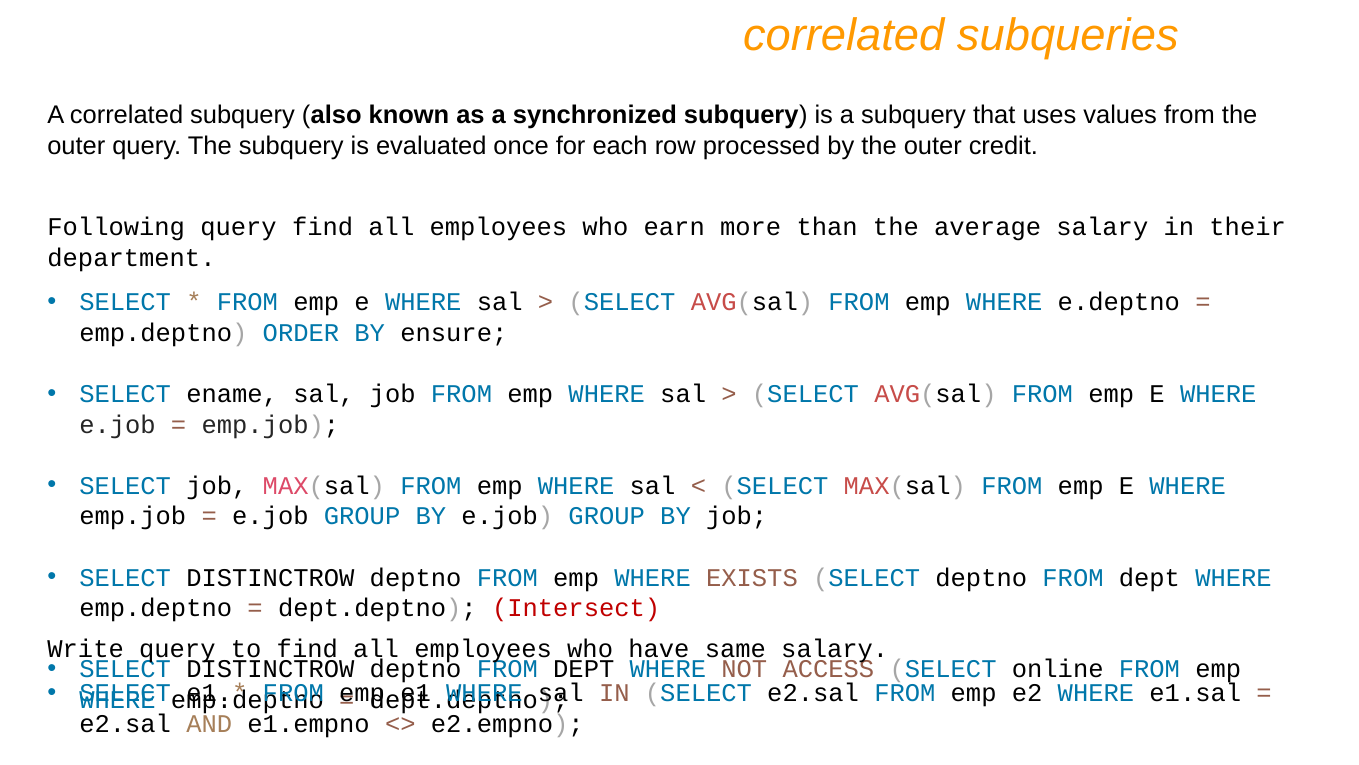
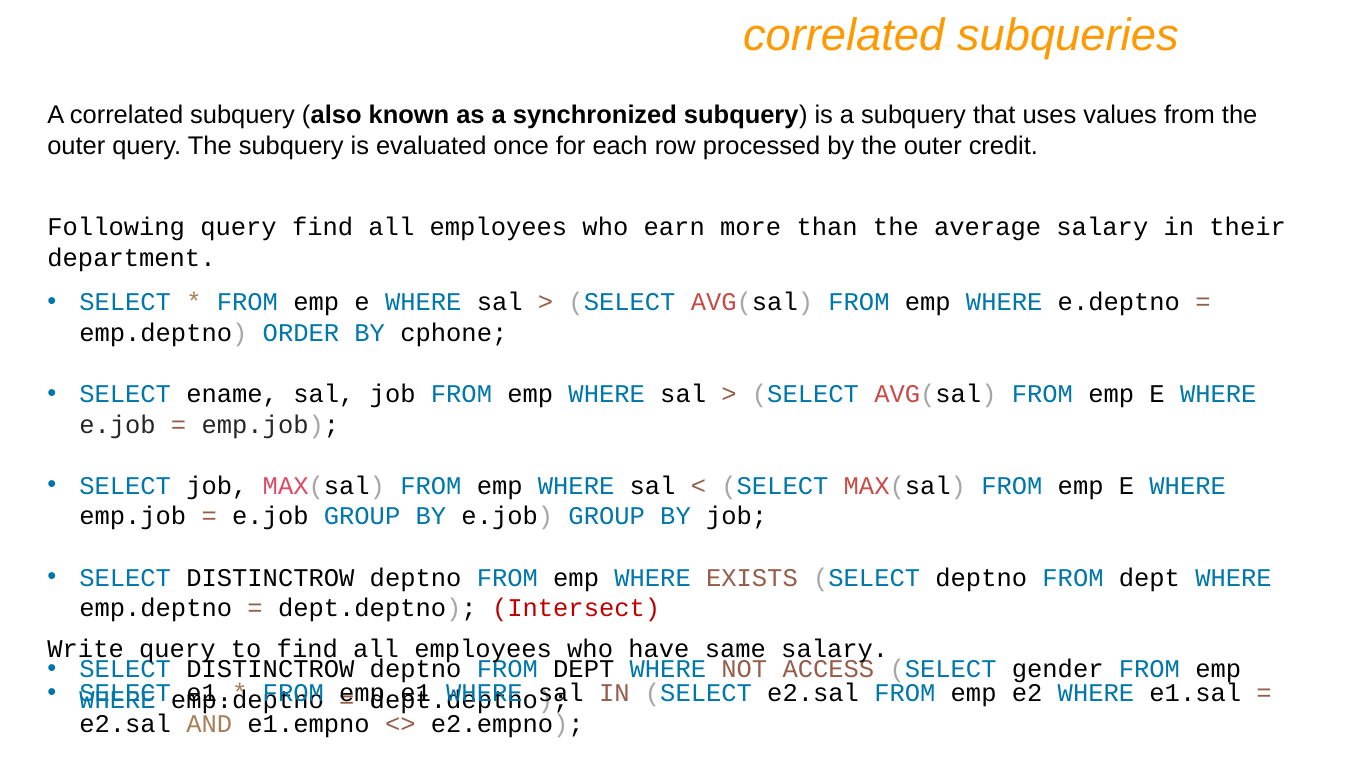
ensure: ensure -> cphone (454, 333)
online: online -> gender (1058, 669)
